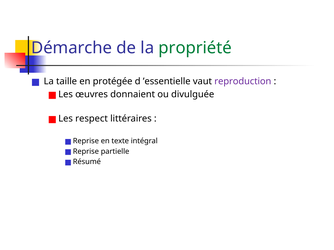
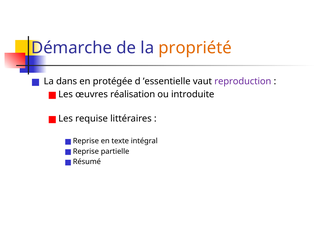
propriété colour: green -> orange (195, 48)
taille: taille -> dans (67, 82)
donnaient: donnaient -> réalisation (133, 95)
divulguée: divulguée -> introduite (193, 95)
respect: respect -> requise (92, 119)
